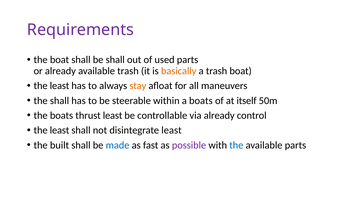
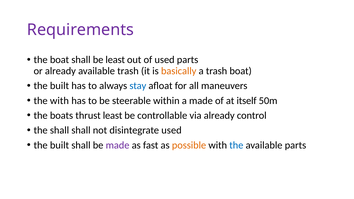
be shall: shall -> least (115, 60)
least: least -> built (59, 86)
stay colour: orange -> blue (138, 86)
the shall: shall -> with (59, 101)
a boats: boats -> made (201, 101)
least: least -> shall (60, 130)
disintegrate least: least -> used (171, 130)
made colour: blue -> purple (118, 145)
possible colour: purple -> orange (189, 145)
